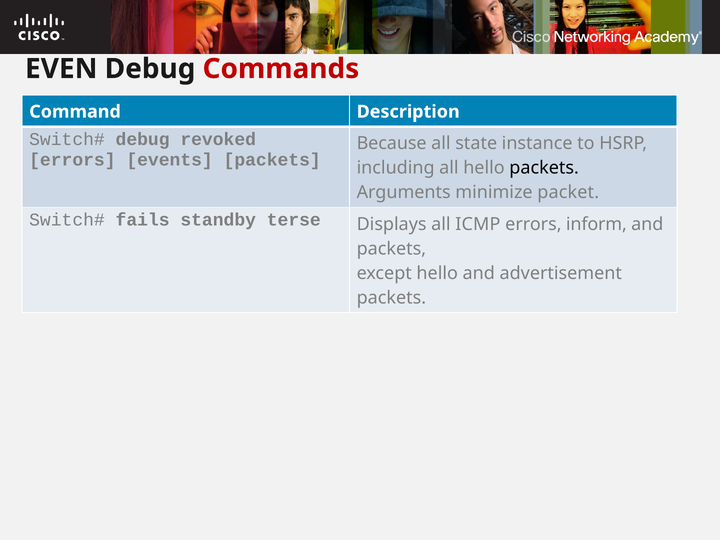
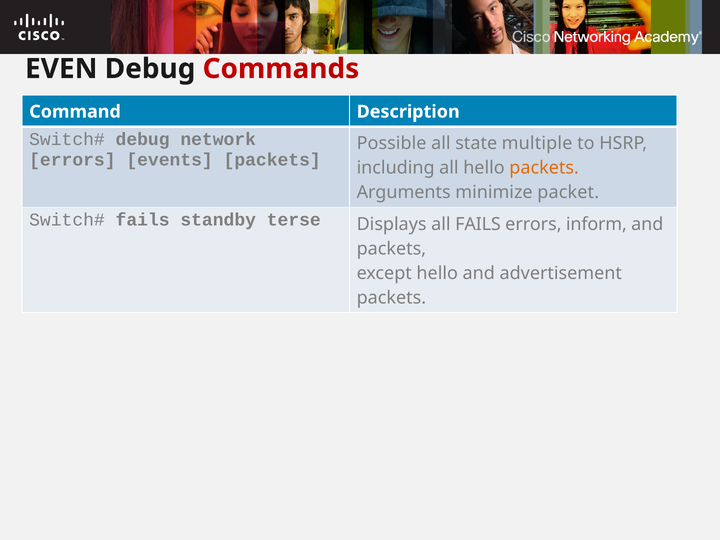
revoked: revoked -> network (218, 139)
Because: Because -> Possible (392, 143)
instance: instance -> multiple (537, 143)
packets colour: black -> orange (544, 168)
all ICMP: ICMP -> FAILS (478, 224)
